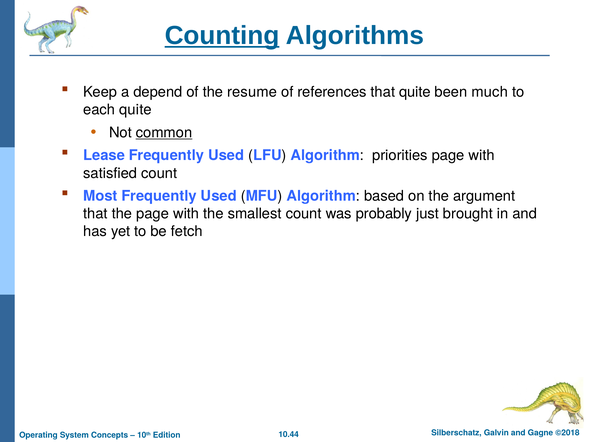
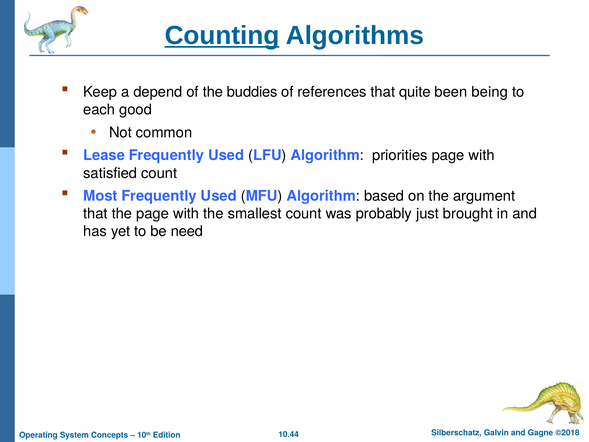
resume: resume -> buddies (252, 92)
much: much -> being (490, 92)
each quite: quite -> good (136, 110)
common underline: present -> none (164, 133)
fetch: fetch -> need (187, 231)
